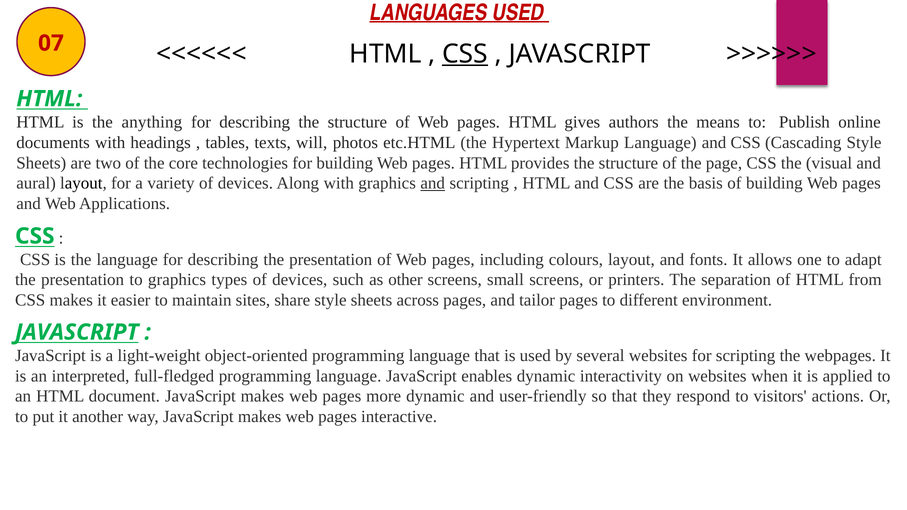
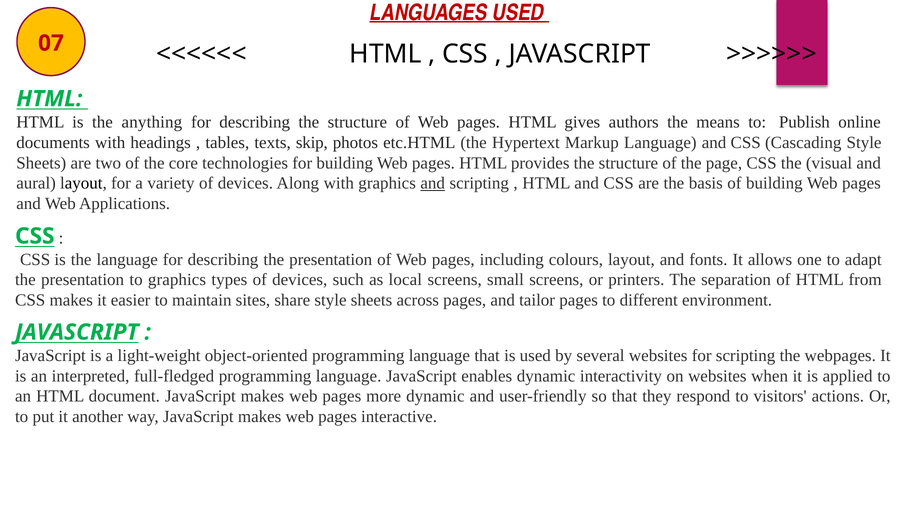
CSS underline: present -> none (465, 54)
will: will -> skip (312, 143)
other: other -> local (405, 280)
